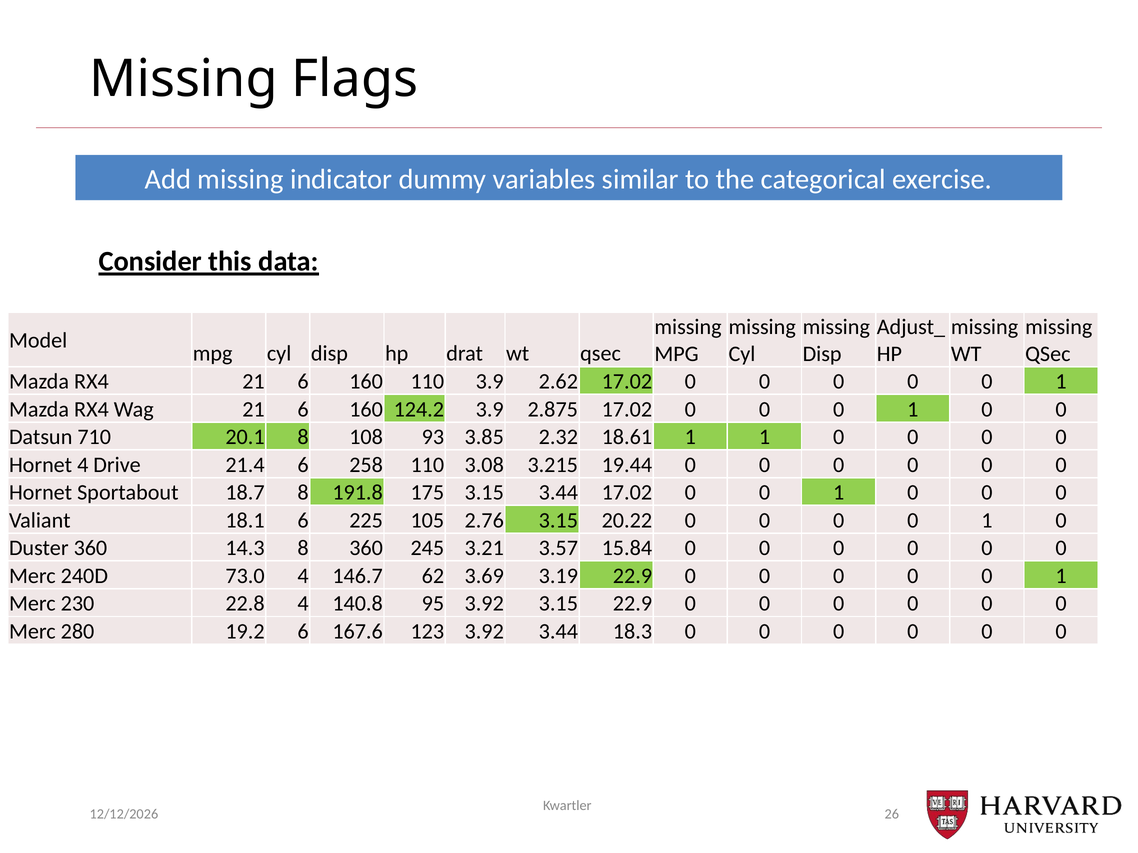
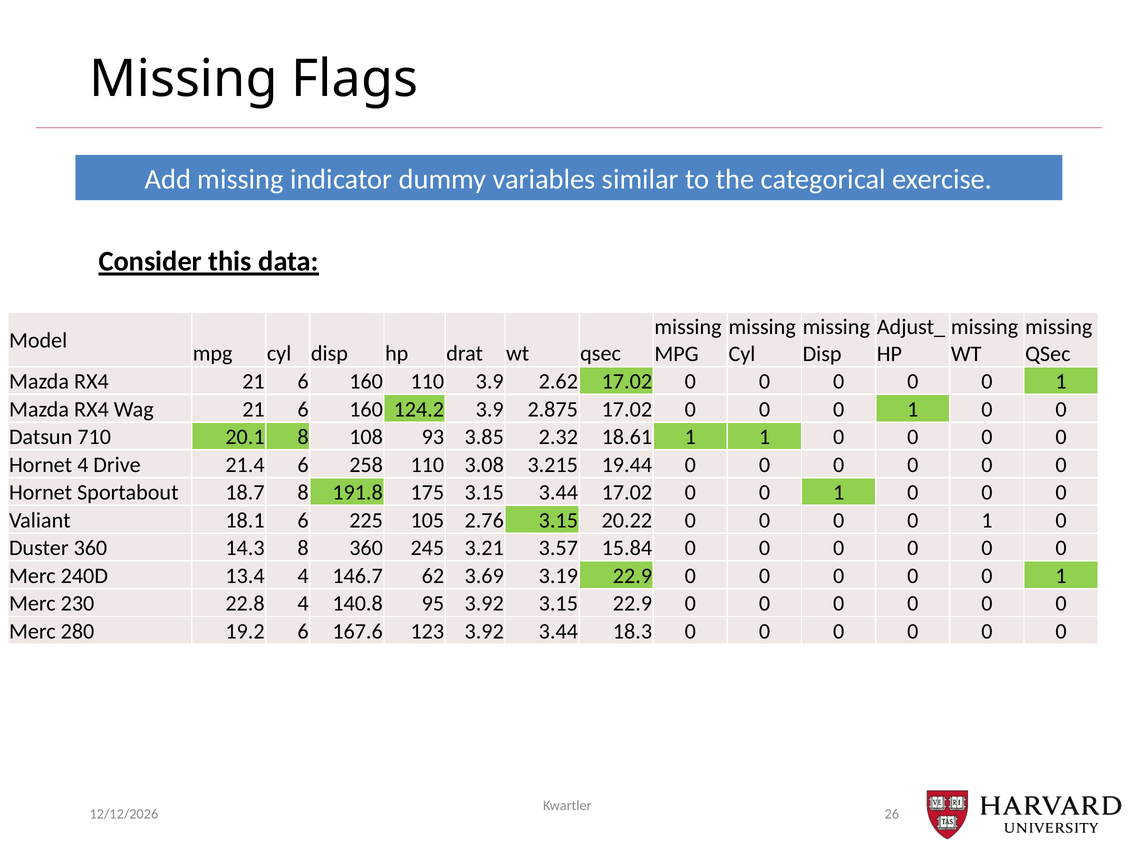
73.0: 73.0 -> 13.4 (245, 576)
